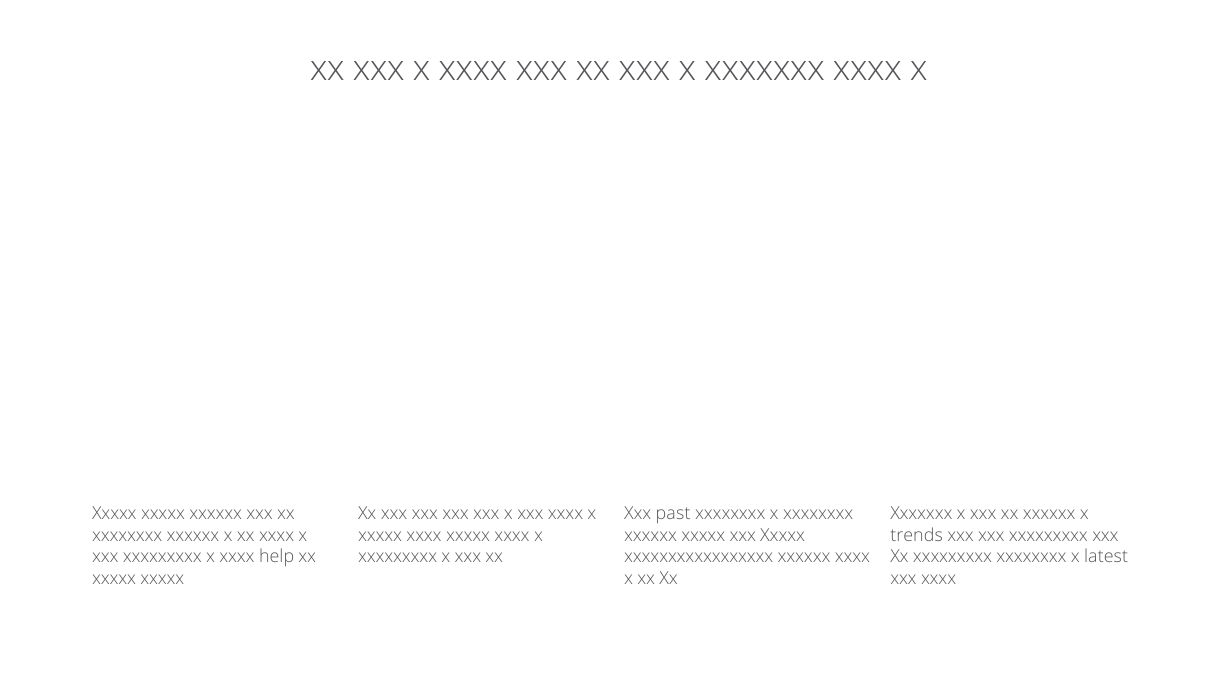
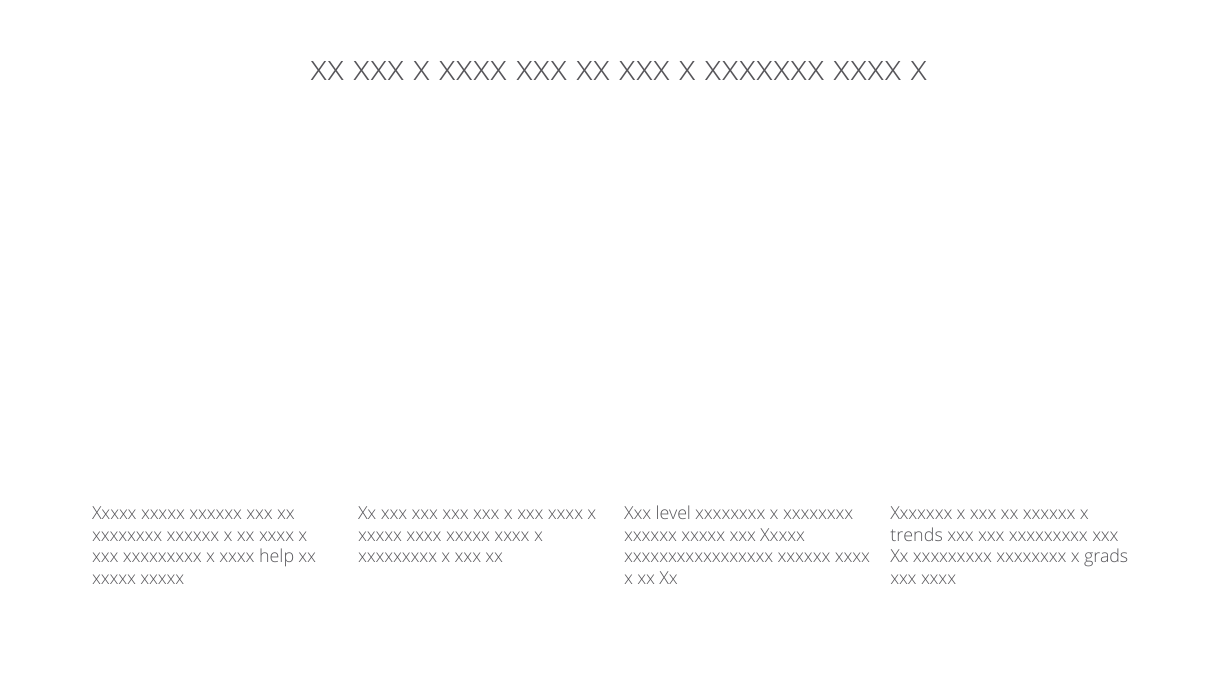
past: past -> level (673, 514)
latest: latest -> grads (1106, 557)
